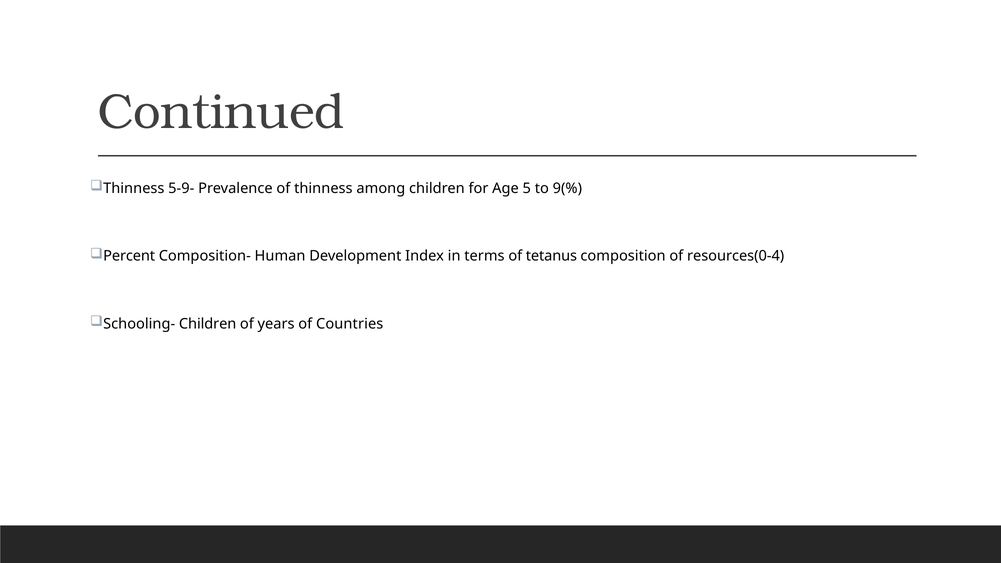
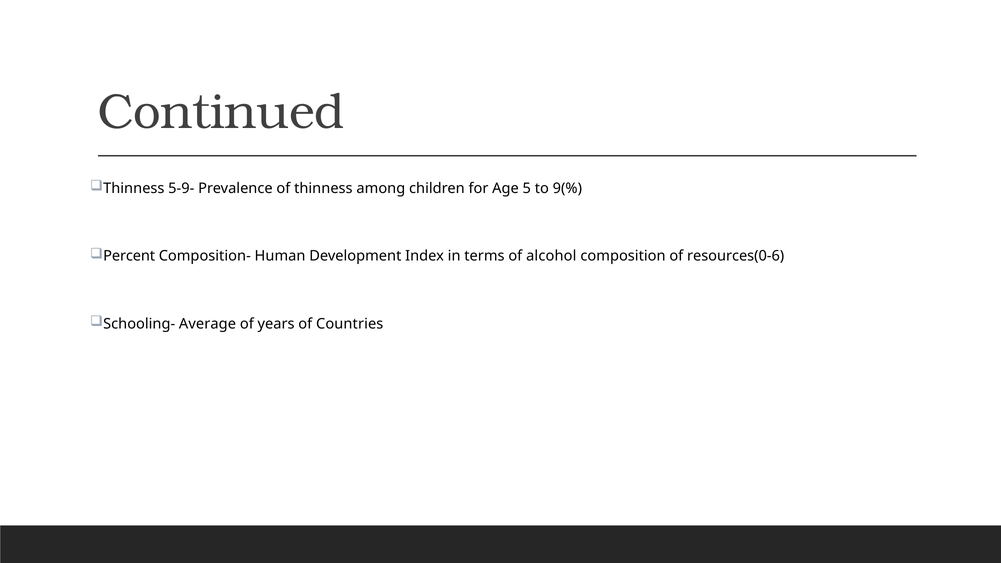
tetanus: tetanus -> alcohol (551, 256)
resources(0-4: resources(0-4 -> resources(0-6 (736, 256)
Schooling- Children: Children -> Average (208, 324)
